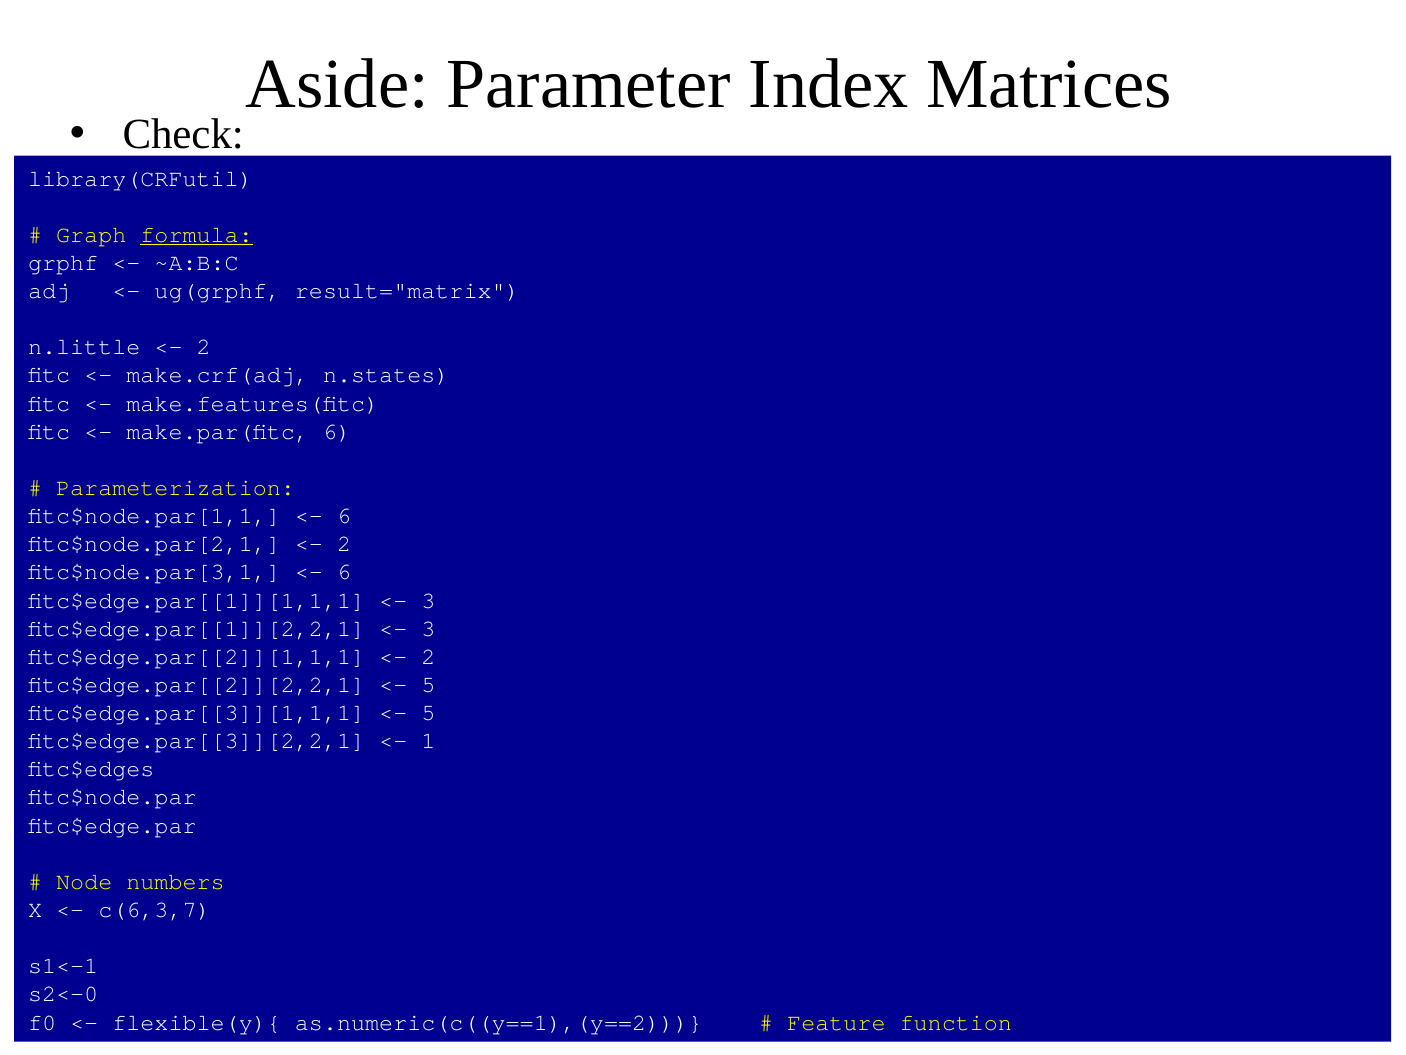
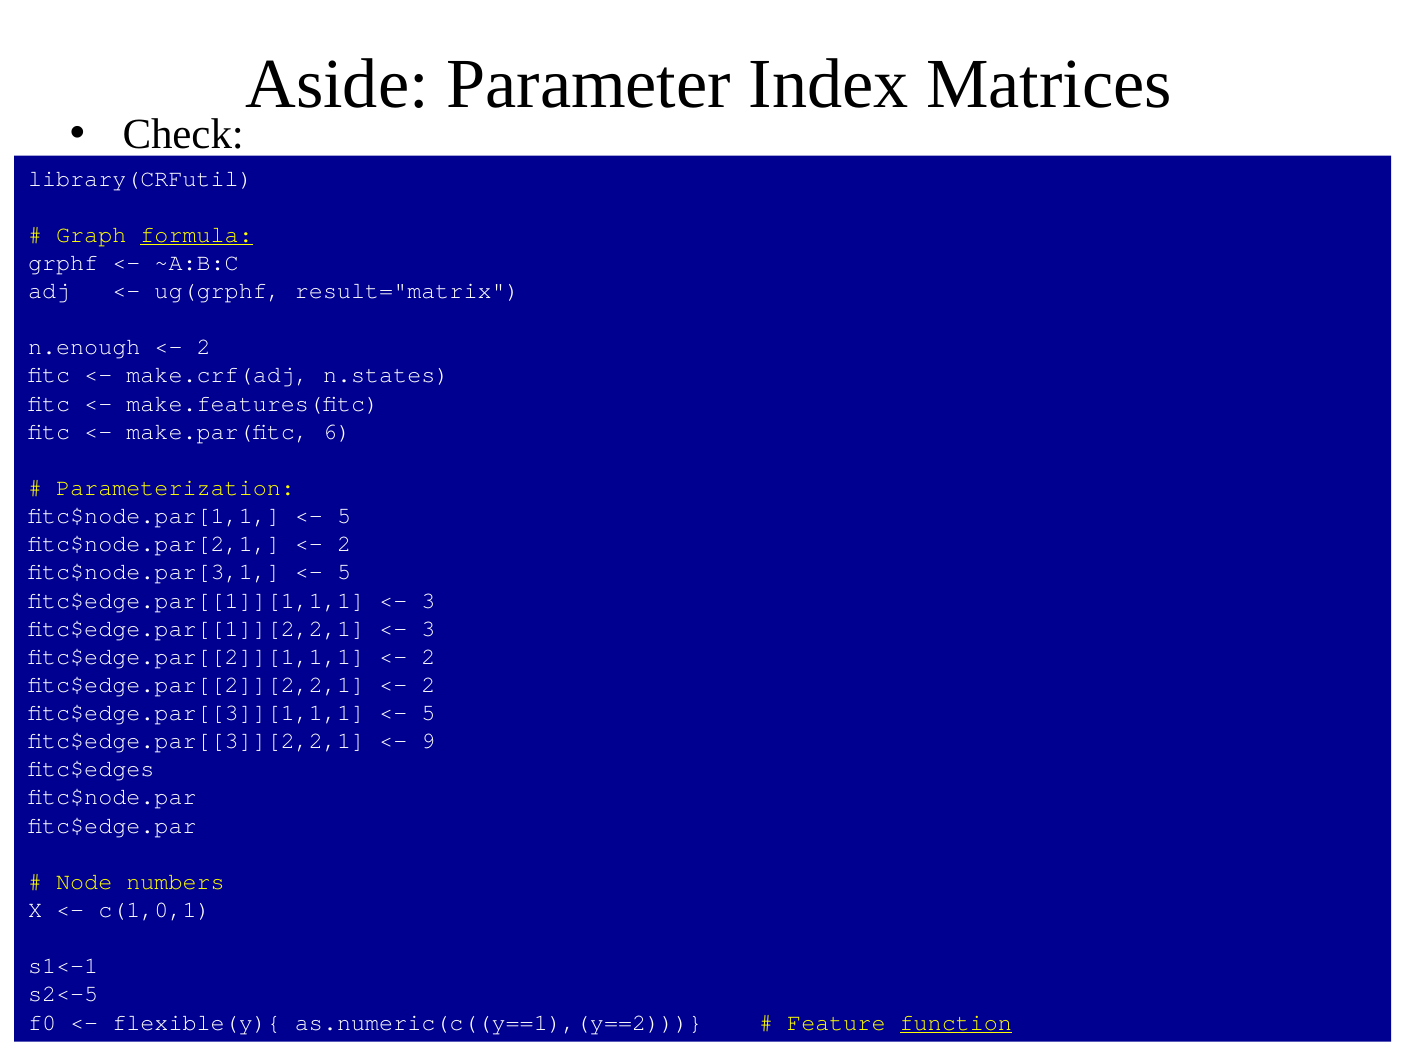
n.little: n.little -> n.enough (84, 347)
6: 6 -> 5 (344, 516)
6: 6 -> 5 (344, 572)
5: 5 -> 2 (428, 684)
1: 1 -> 9 (428, 741)
c(6,3,7: c(6,3,7 -> c(1,0,1 (154, 909)
s2<-0: s2<-0 -> s2<-5 (63, 994)
function underline: none -> present (956, 1022)
